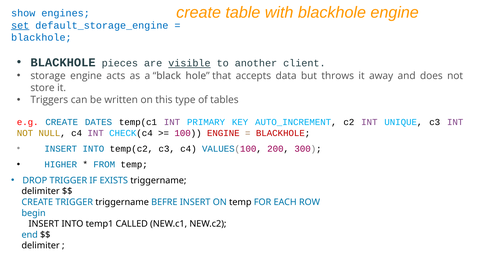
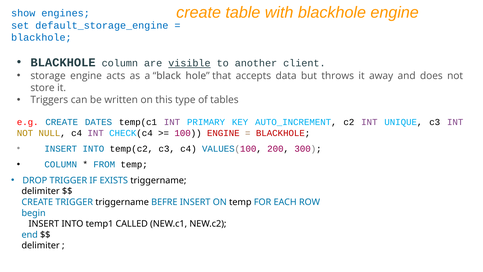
set underline: present -> none (20, 25)
BLACKHOLE pieces: pieces -> column (120, 63)
HIGHER: HIGHER -> COLUMN (61, 164)
